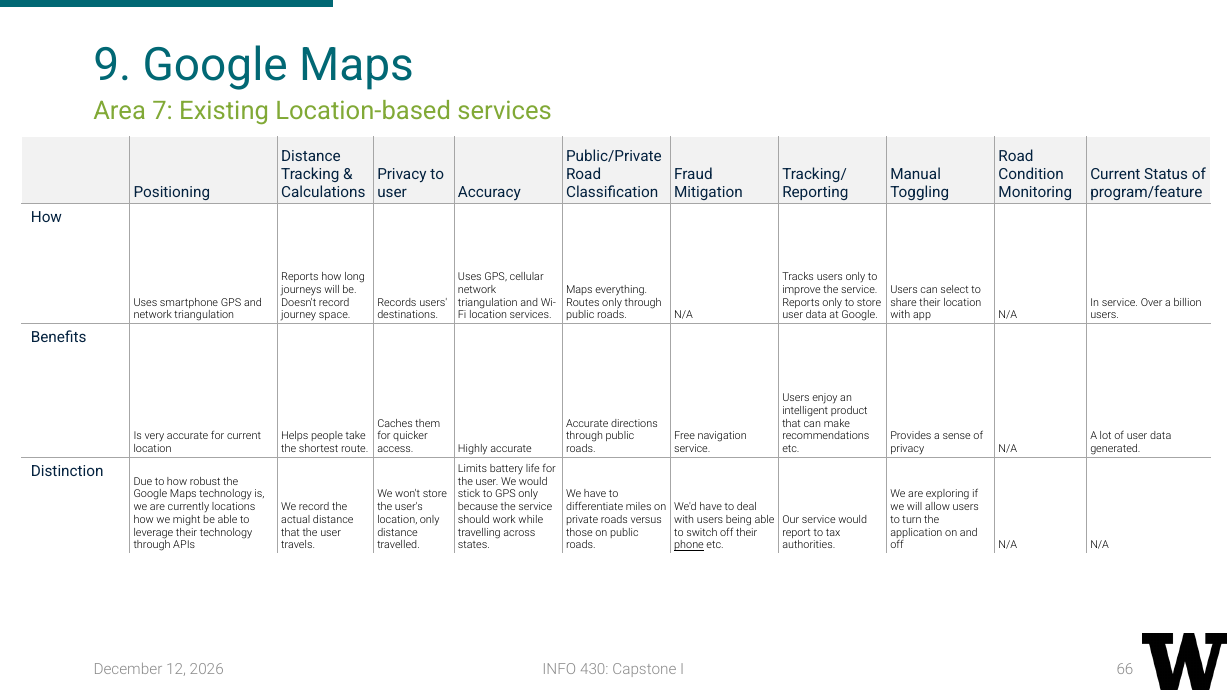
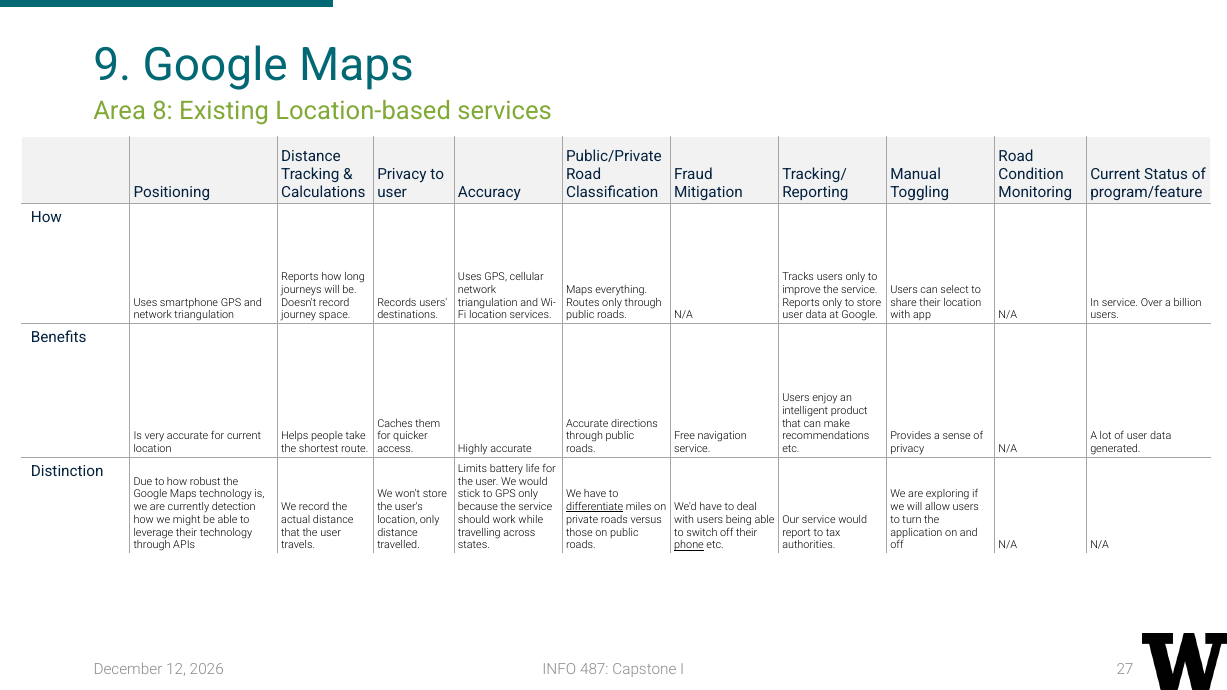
7: 7 -> 8 (163, 111)
locations: locations -> detection (234, 507)
differentiate underline: none -> present (595, 507)
430: 430 -> 487 (594, 670)
66: 66 -> 27 (1125, 670)
